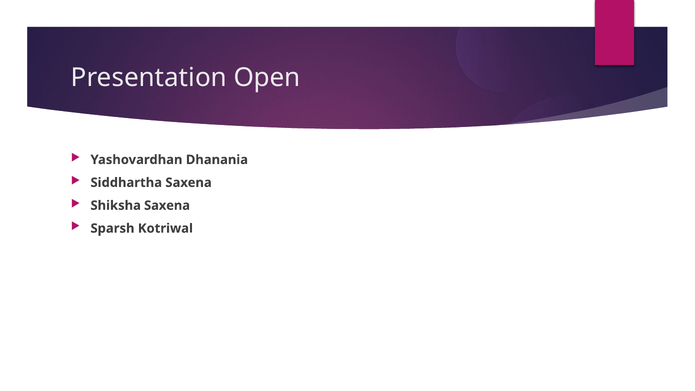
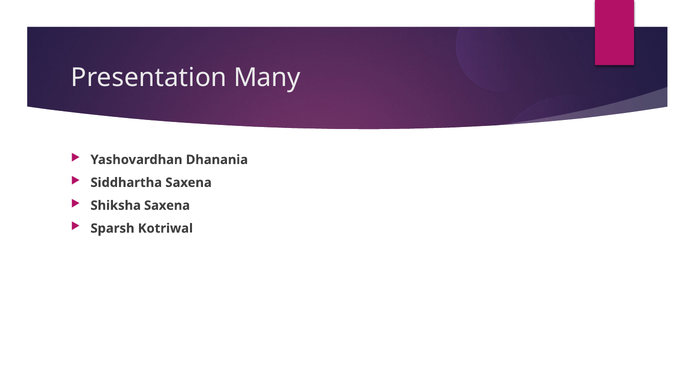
Open: Open -> Many (267, 77)
